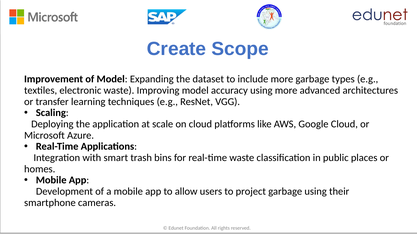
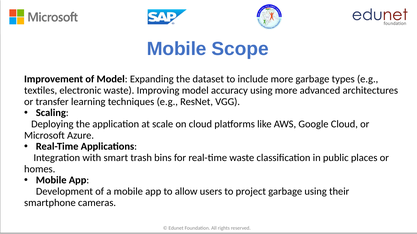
Create: Create -> Mobile (177, 49)
